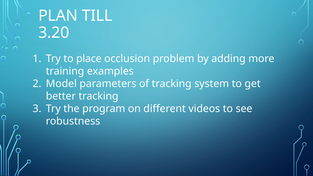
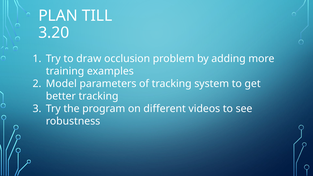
place: place -> draw (89, 59)
